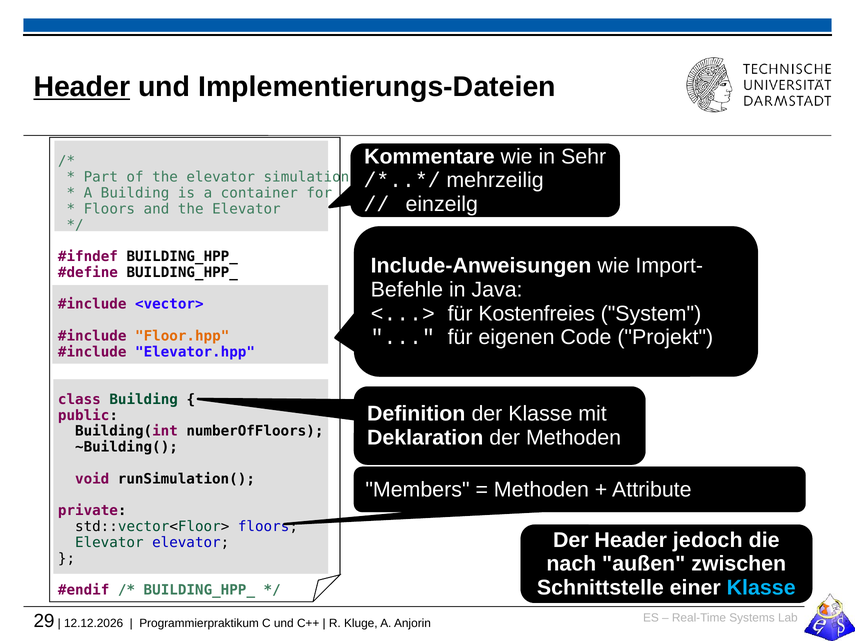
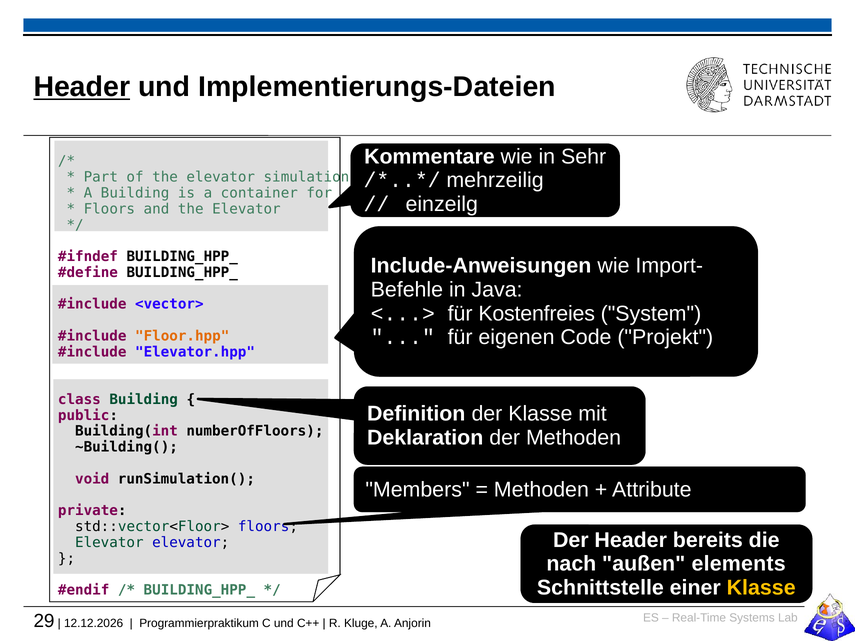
jedoch: jedoch -> bereits (708, 540)
zwischen: zwischen -> elements (739, 564)
Klasse colour: light blue -> yellow (761, 588)
